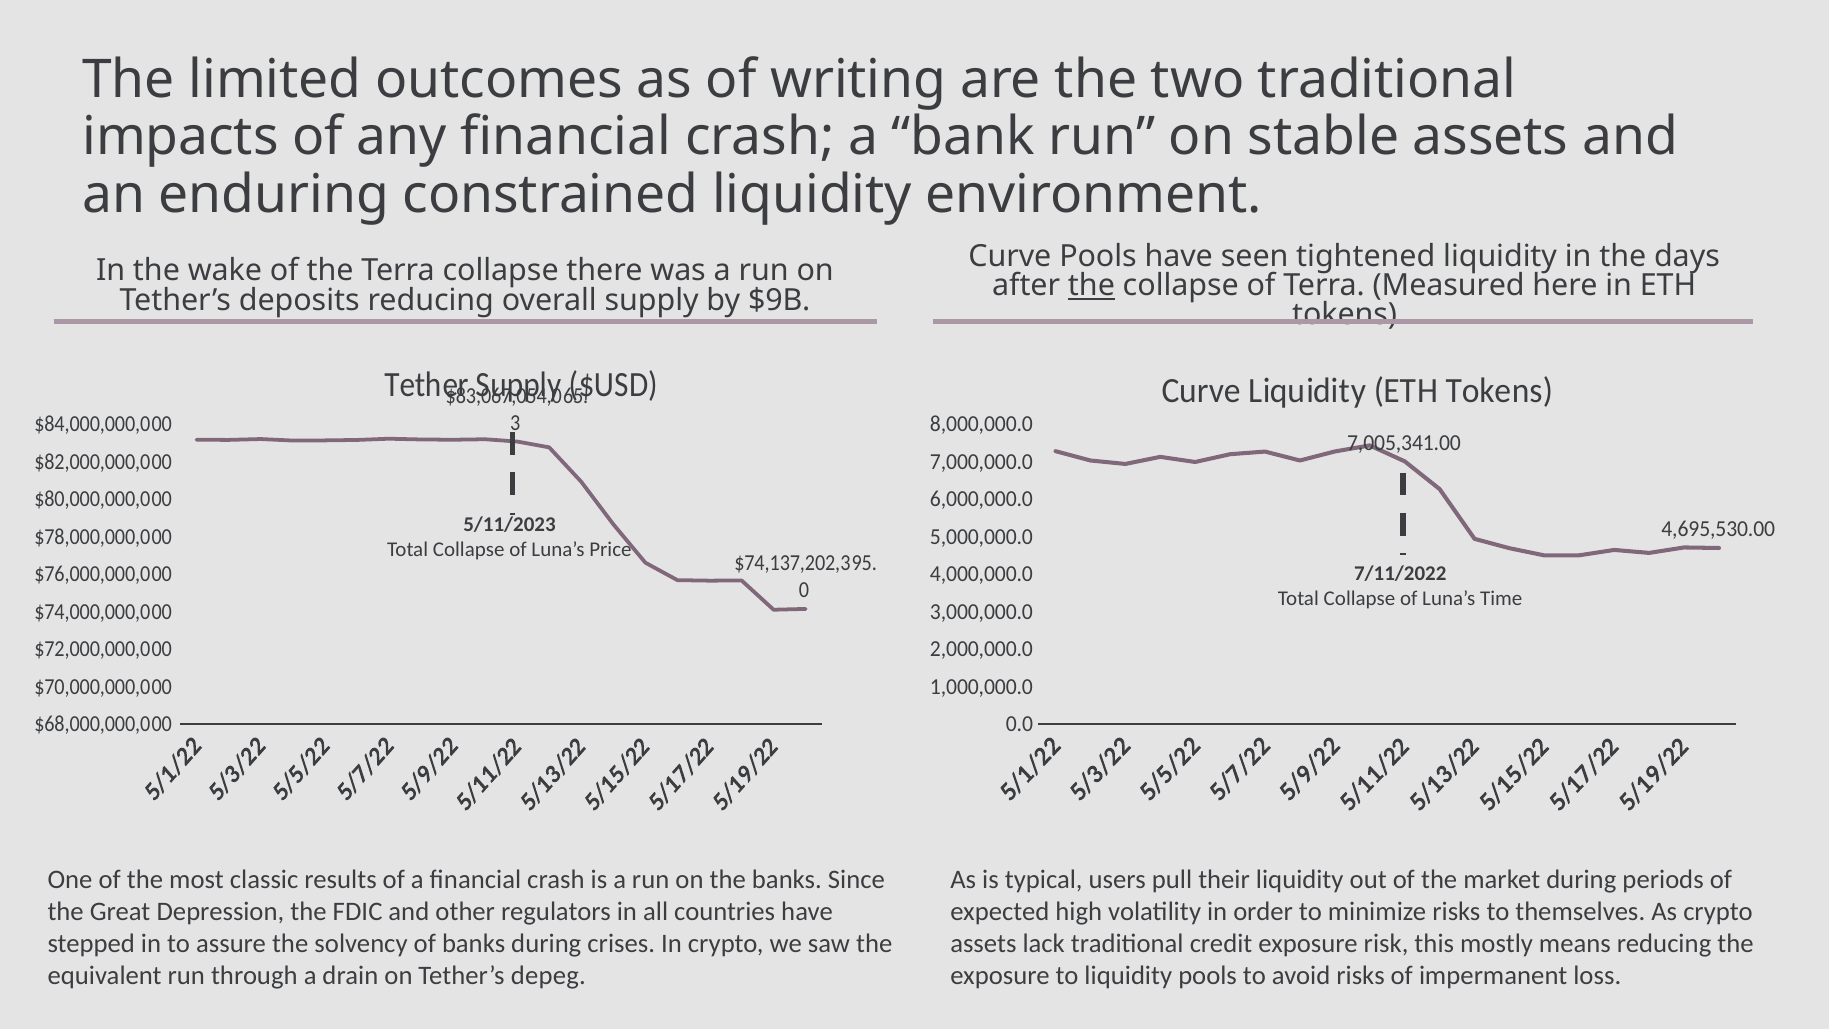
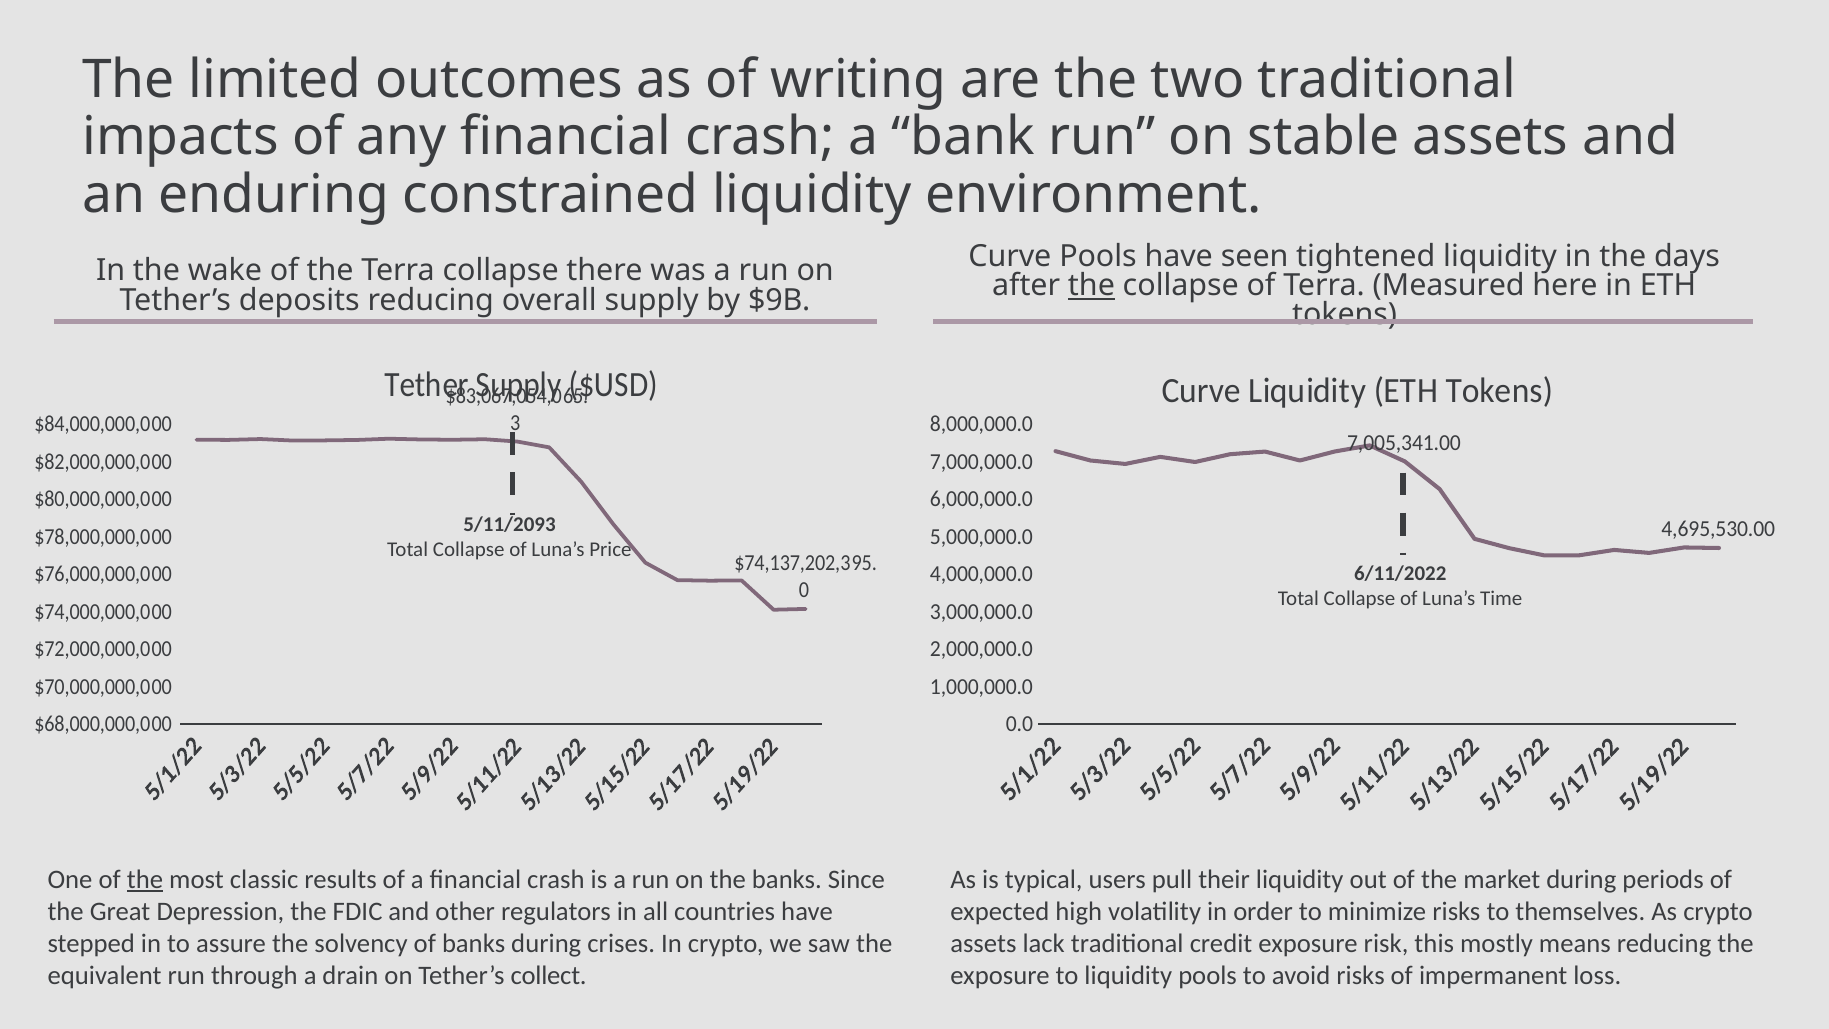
5/11/2023: 5/11/2023 -> 5/11/2093 (509, 524)
7/11/2022: 7/11/2022 -> 6/11/2022 (1400, 573)
the underline: none -> present (145, 880)
depeg: depeg -> collect (549, 976)
